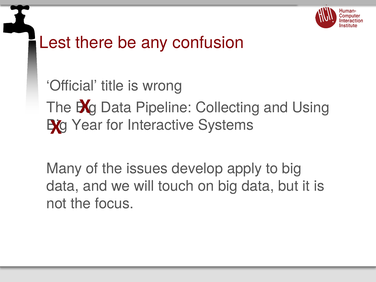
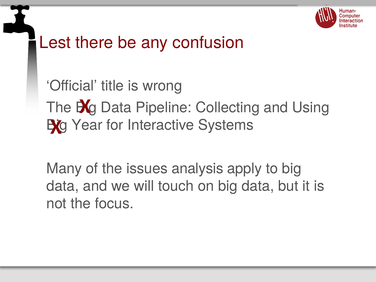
develop: develop -> analysis (197, 169)
